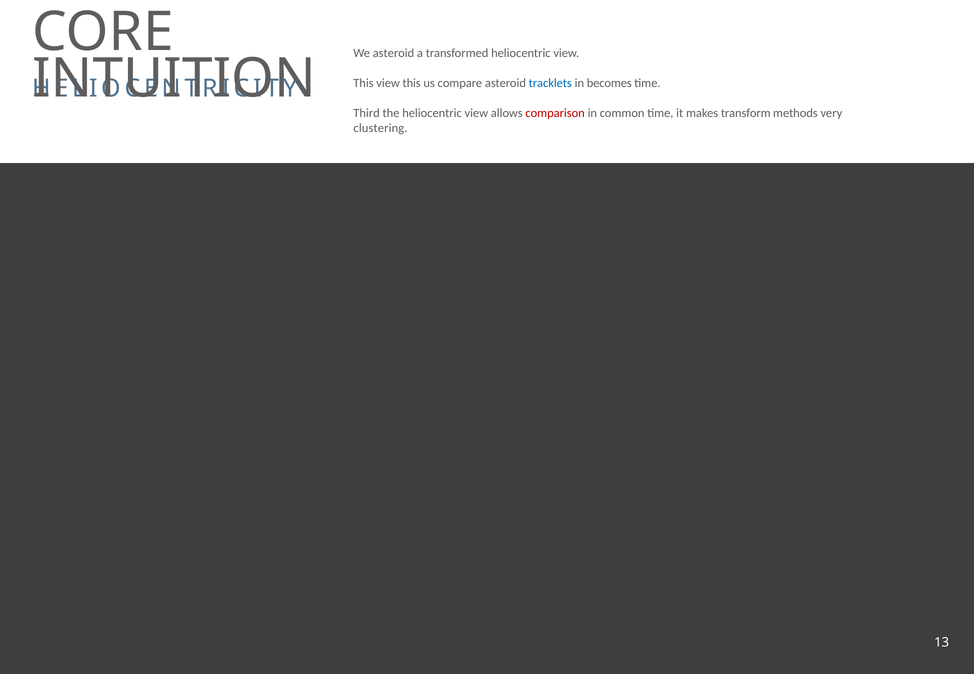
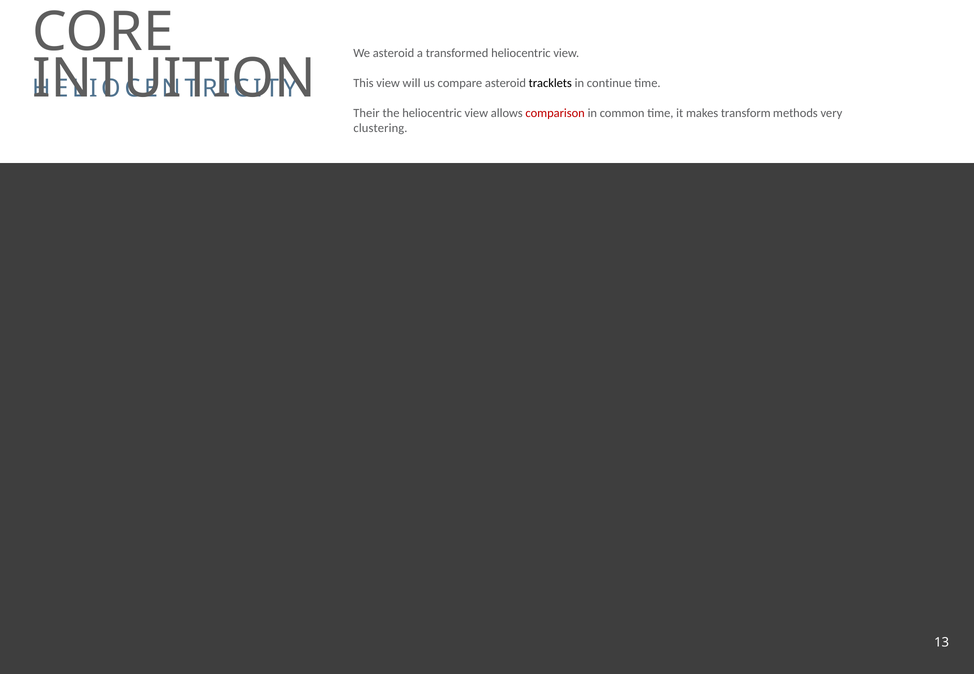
This view this: this -> will (412, 83)
tracklets colour: blue -> black (550, 83)
becomes: becomes -> continue (609, 83)
Third: Third -> Their (366, 113)
